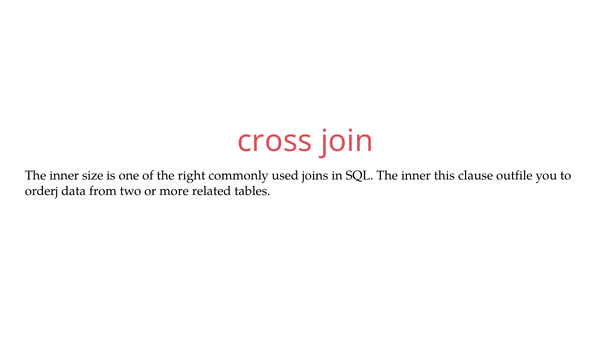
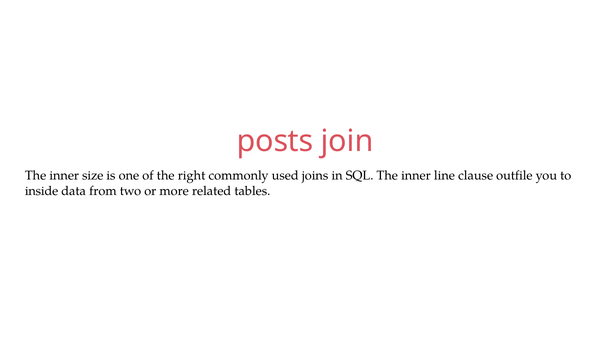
cross: cross -> posts (275, 141)
this: this -> line (444, 175)
orderj: orderj -> inside (42, 191)
